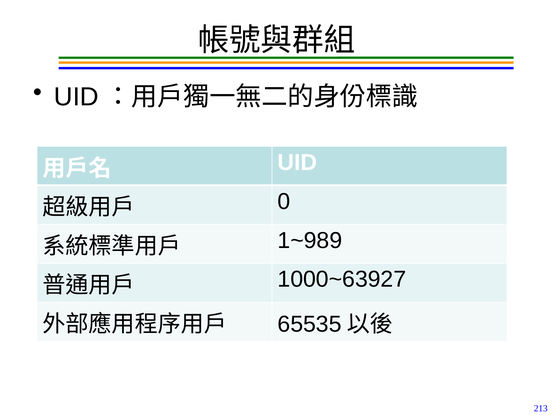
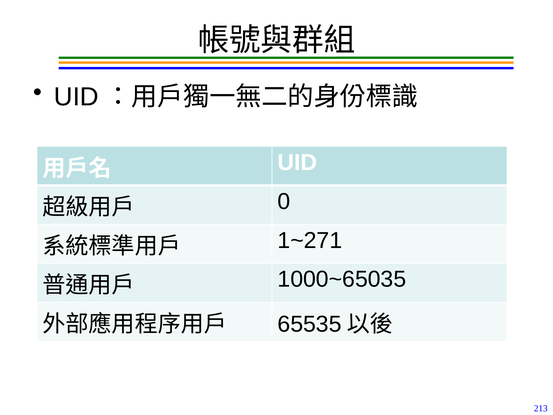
1~989: 1~989 -> 1~271 (310, 240)
1000~63927: 1000~63927 -> 1000~65035 (342, 279)
